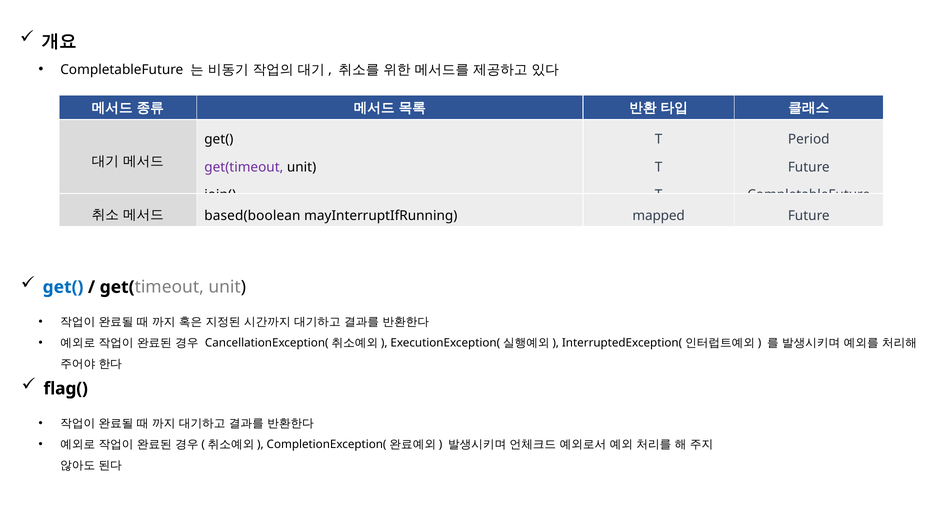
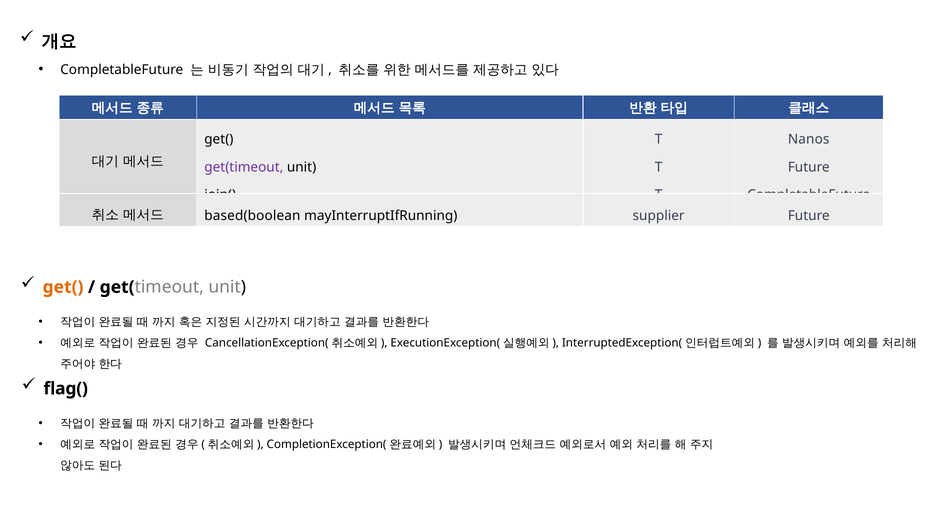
Period: Period -> Nanos (809, 139)
mapped: mapped -> supplier (659, 216)
get( colour: blue -> orange (63, 287)
